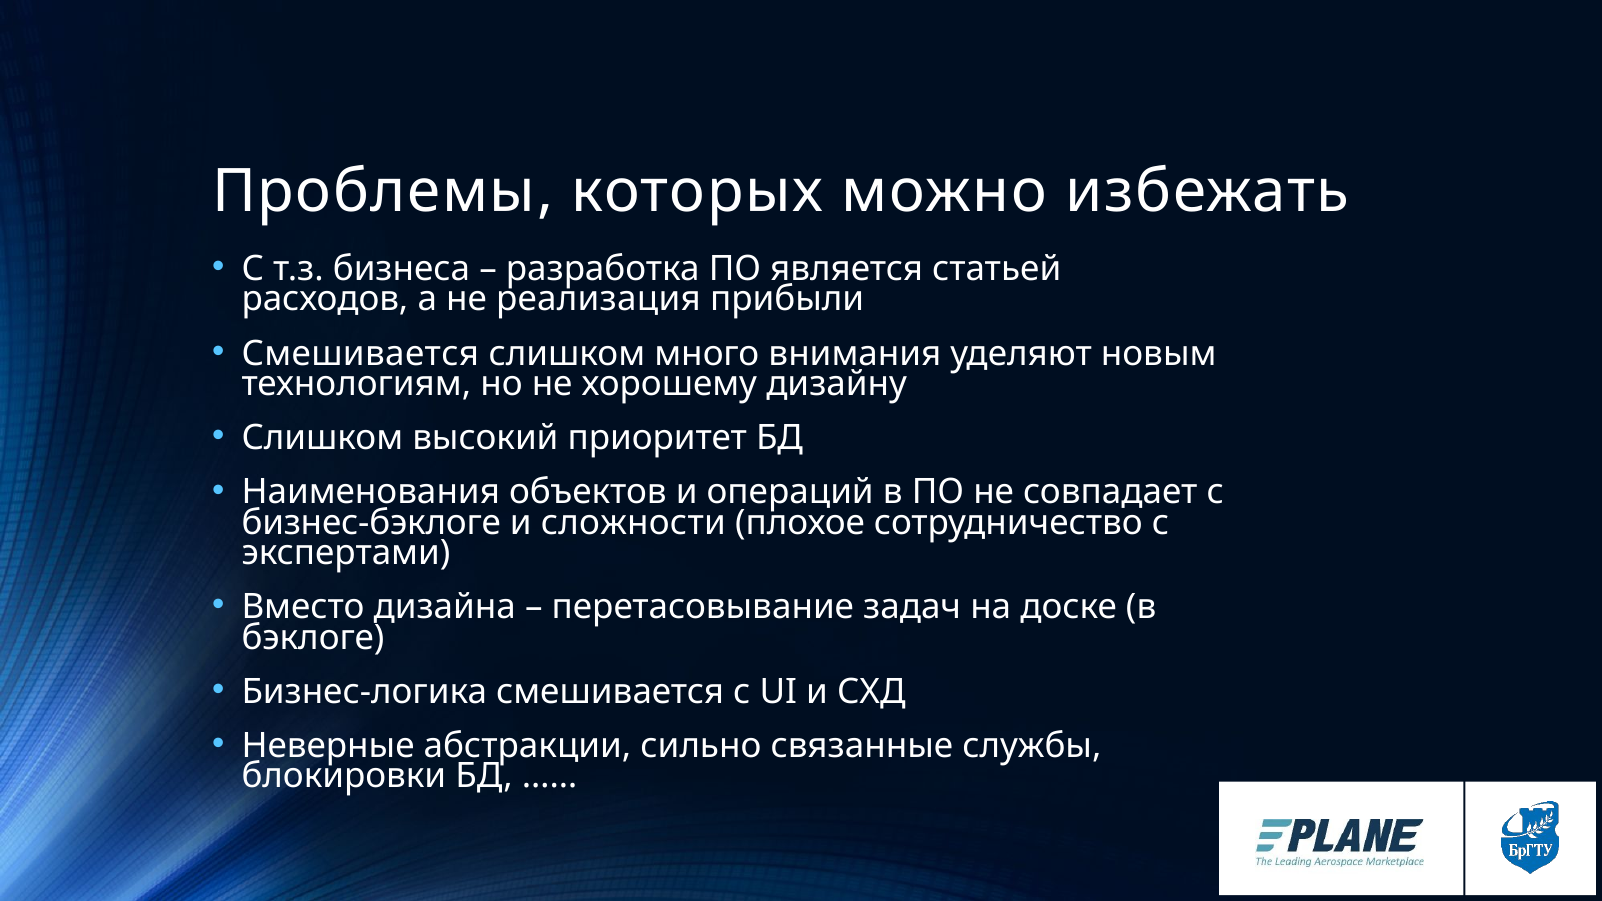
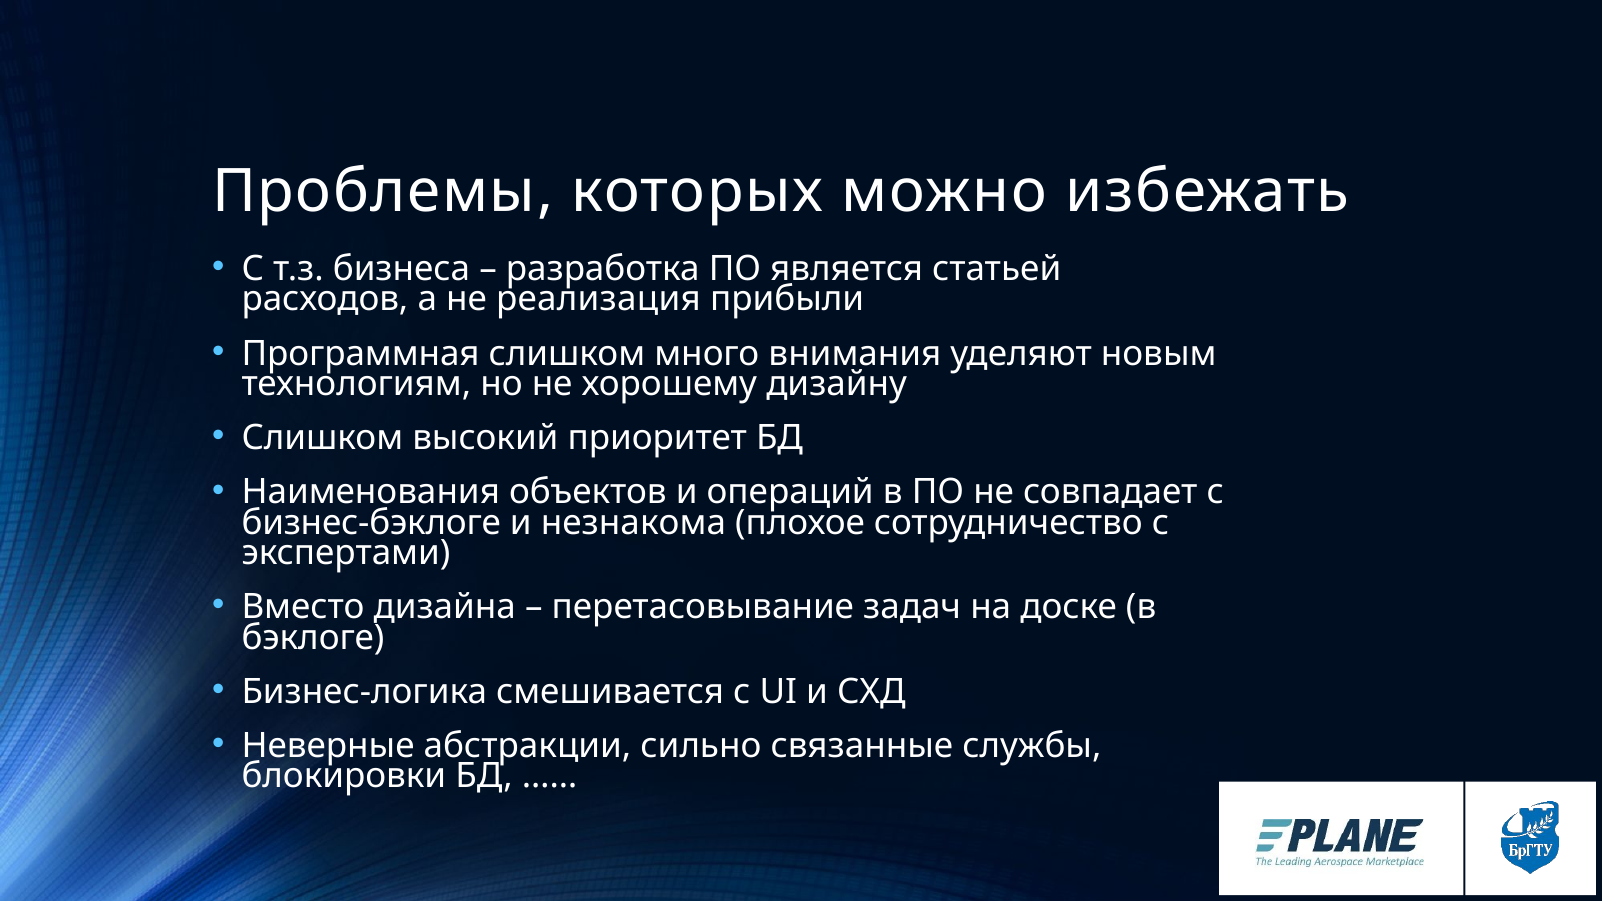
Смешивается: Смешивается -> Программная (361, 354)
сложности: сложности -> незнакома (633, 523)
